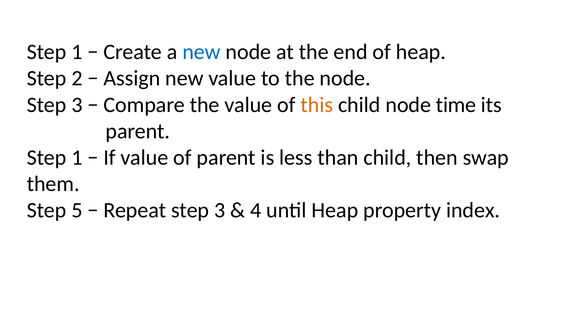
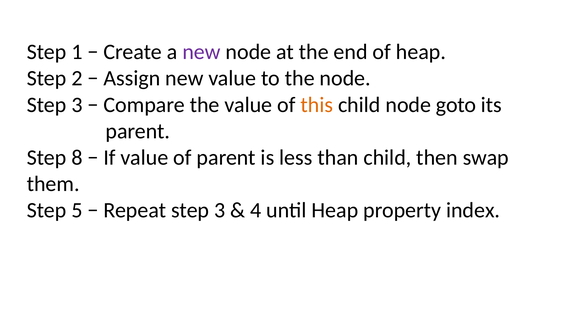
new colour: blue -> purple (201, 52)
time: time -> goto (456, 105)
1: 1 -> 8 (77, 158)
